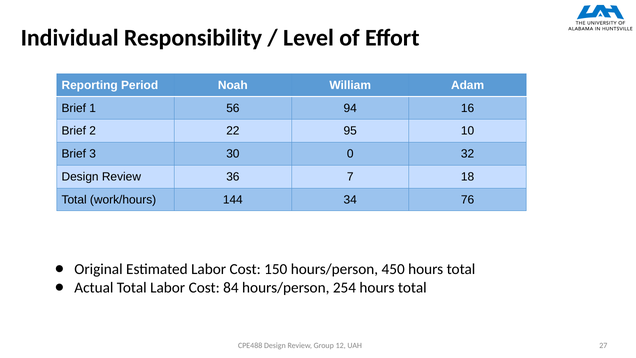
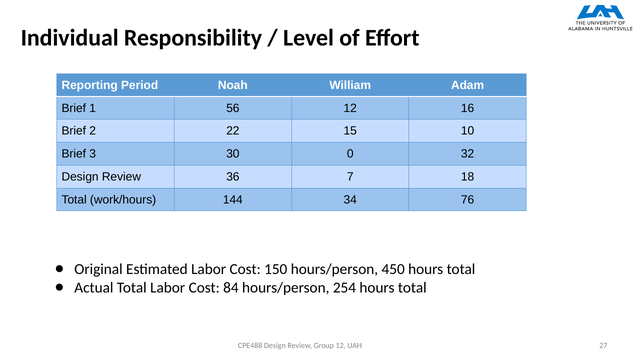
56 94: 94 -> 12 (350, 108)
95: 95 -> 15 (350, 131)
